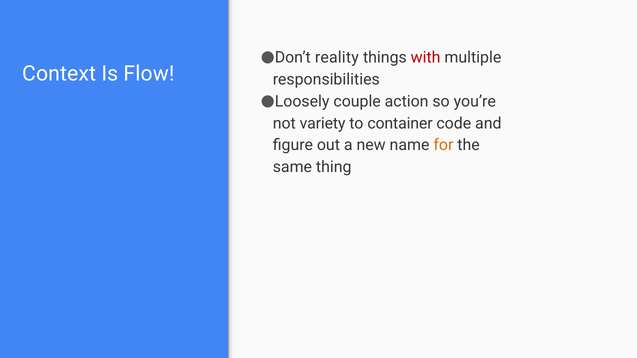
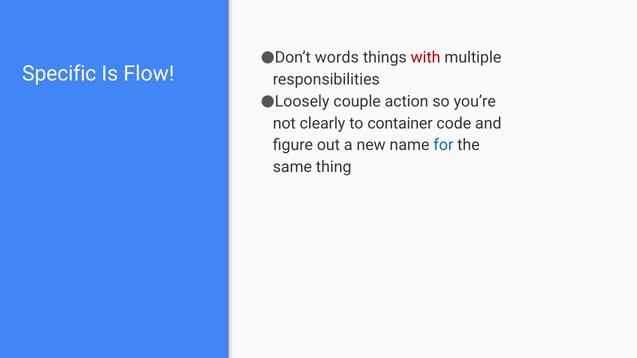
reality: reality -> words (337, 57)
Context: Context -> Specific (59, 74)
variety: variety -> clearly (323, 123)
for colour: orange -> blue (443, 145)
